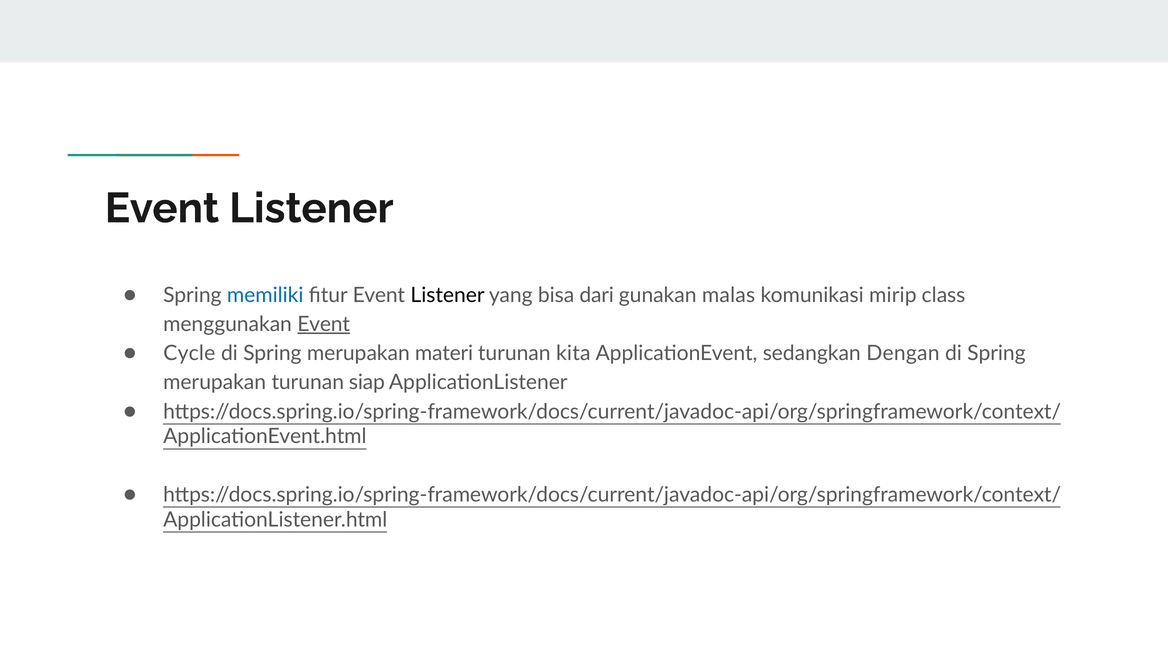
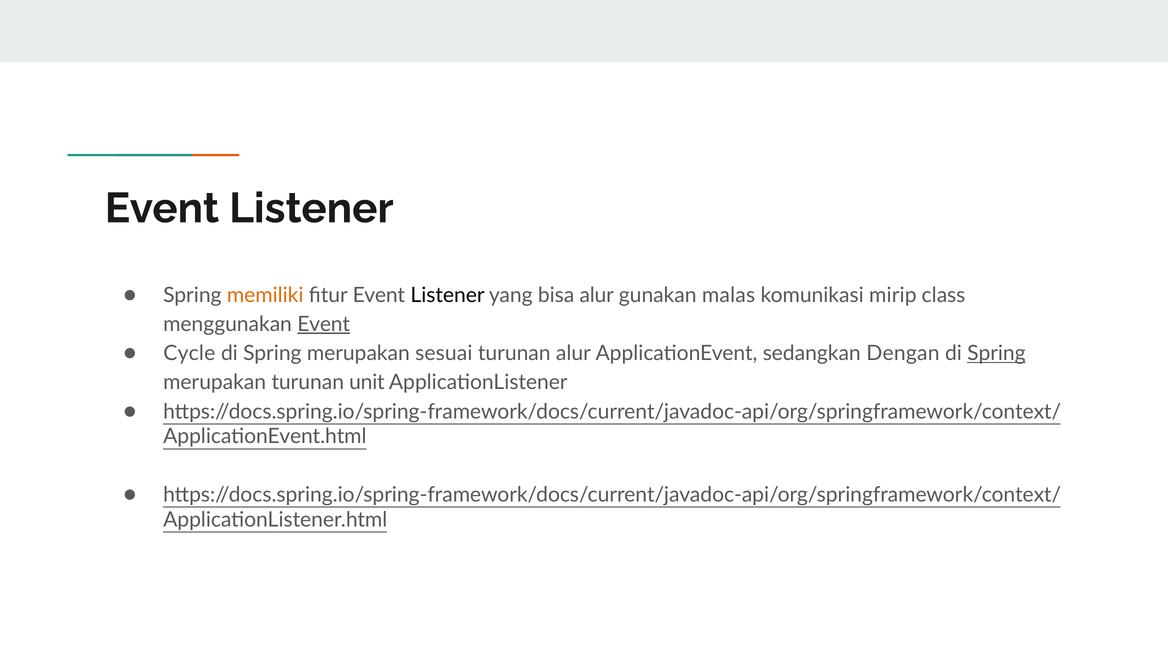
memiliki colour: blue -> orange (265, 295)
bisa dari: dari -> alur (597, 295)
materi: materi -> sesuai (444, 353)
turunan kita: kita -> alur (573, 353)
Spring underline: none -> present (996, 353)
siap: siap -> unit (367, 382)
